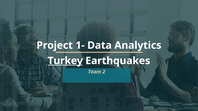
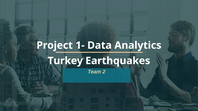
Turkey underline: present -> none (65, 61)
